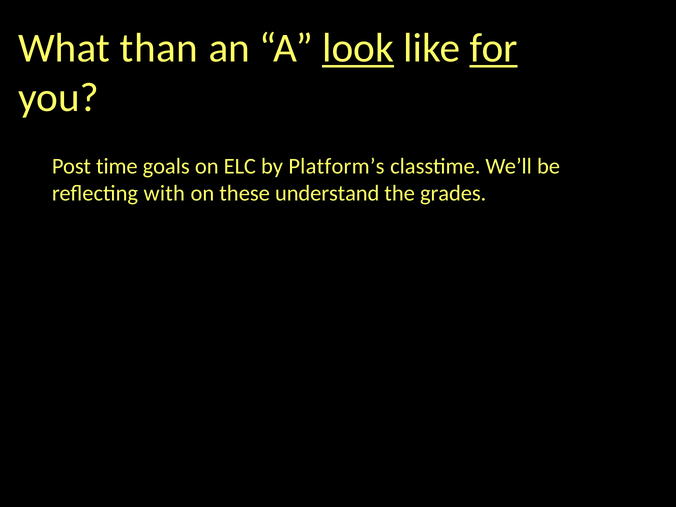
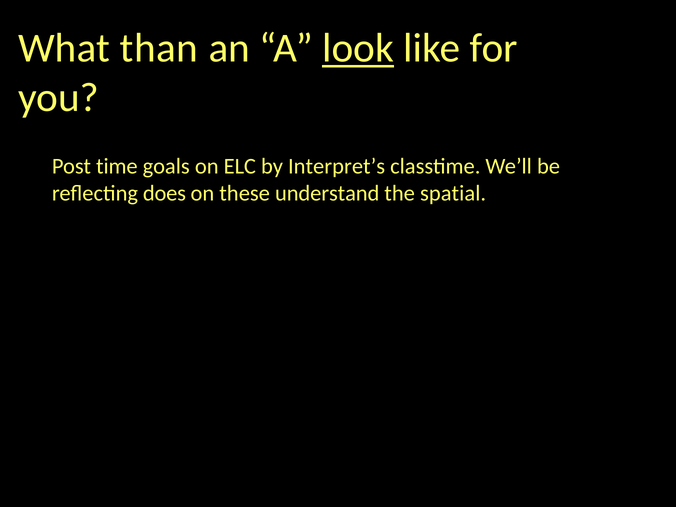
for underline: present -> none (494, 48)
Platform’s: Platform’s -> Interpret’s (337, 166)
with: with -> does (164, 193)
grades: grades -> spatial (453, 193)
